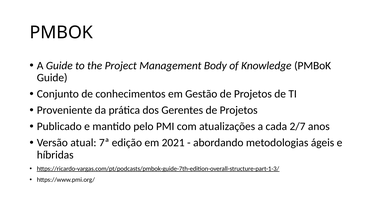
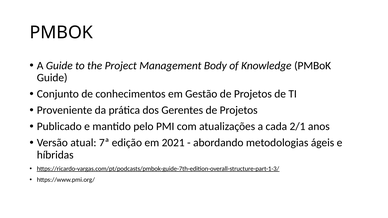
2/7: 2/7 -> 2/1 (298, 127)
